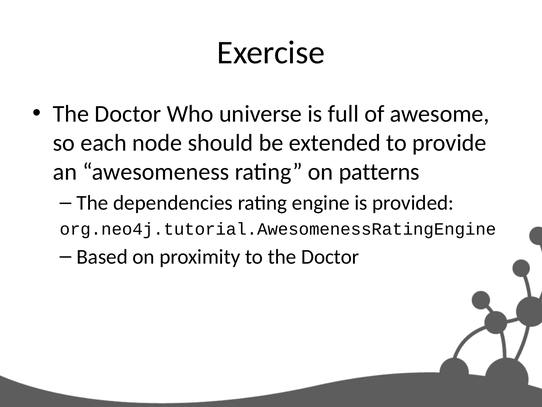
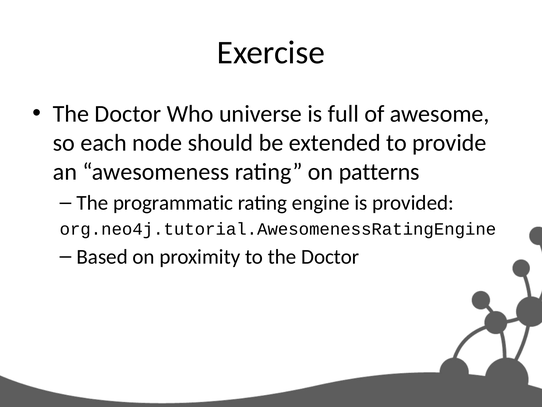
dependencies: dependencies -> programmatic (173, 203)
